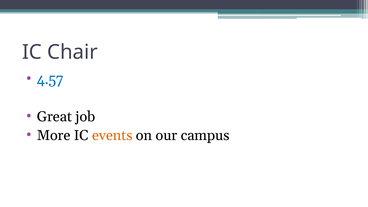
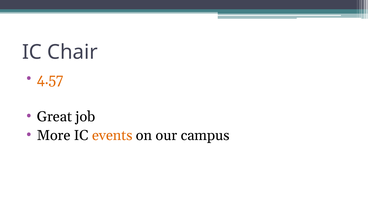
4.57 colour: blue -> orange (50, 79)
